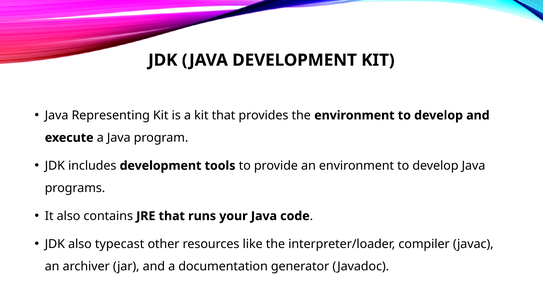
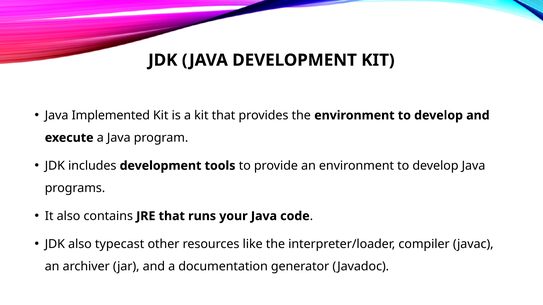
Representing: Representing -> Implemented (111, 116)
